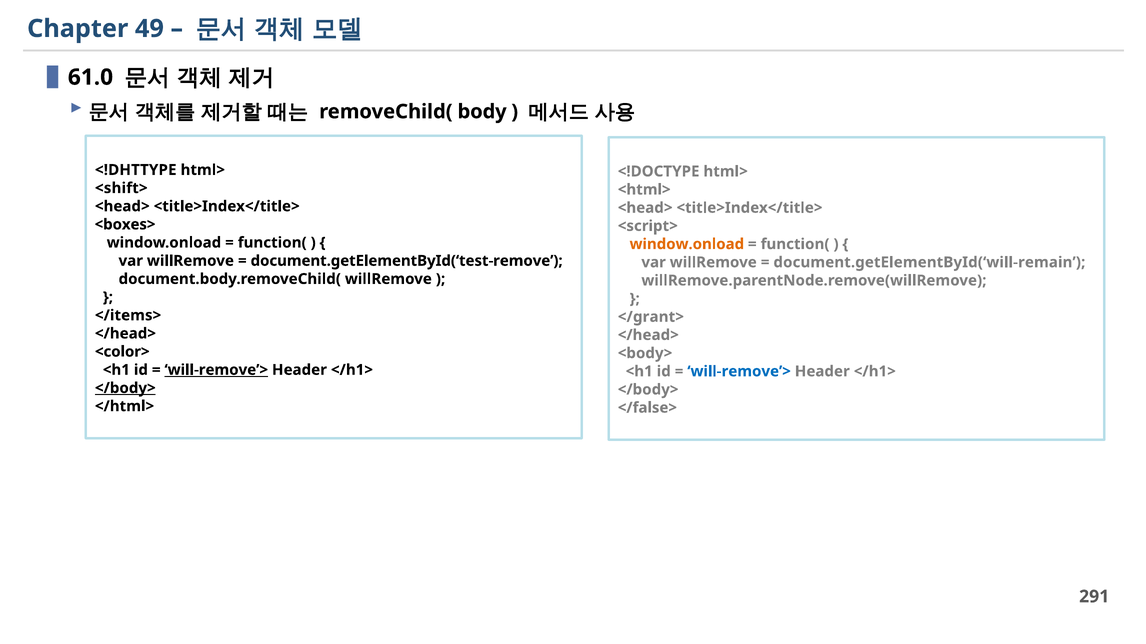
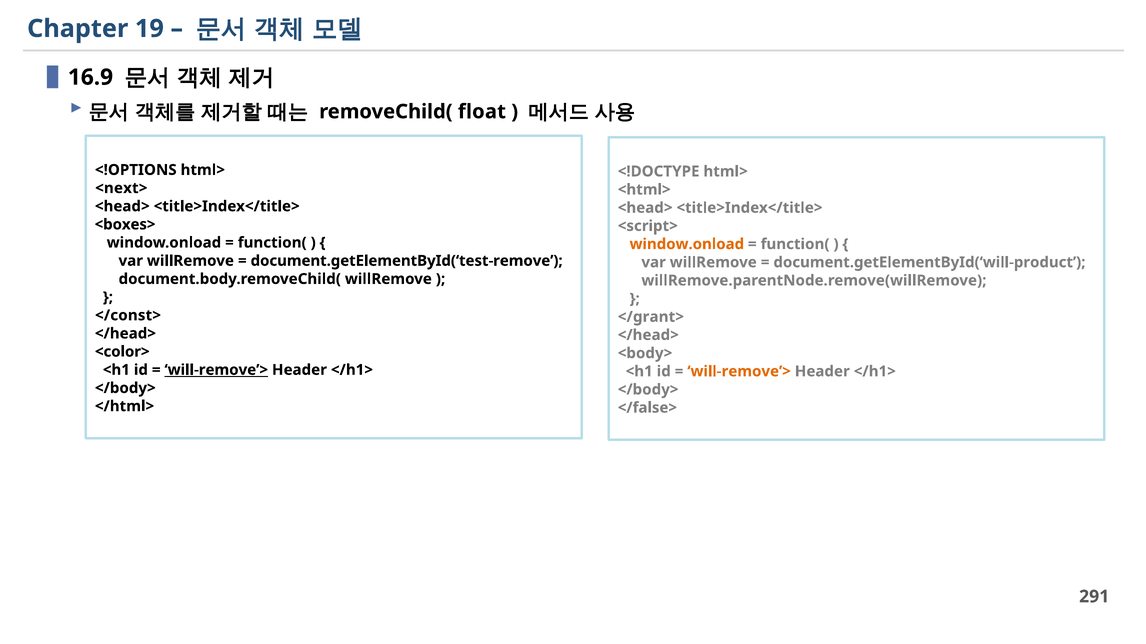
49: 49 -> 19 (149, 29)
61.0: 61.0 -> 16.9 (90, 77)
body: body -> float (482, 112)
<!DHTTYPE: <!DHTTYPE -> <!OPTIONS (136, 170)
<shift>: <shift> -> <next> (121, 188)
document.getElementById(‘will-remain: document.getElementById(‘will-remain -> document.getElementById(‘will-product (929, 263)
</items>: </items> -> </const> (128, 316)
will-remove’> colour: blue -> orange (739, 372)
</body> underline: present -> none (125, 388)
